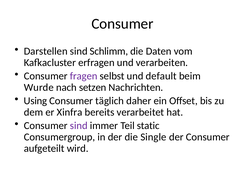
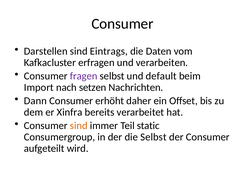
Schlimm: Schlimm -> Eintrags (109, 51)
Wurde: Wurde -> Import (39, 87)
Using: Using -> Dann (35, 101)
täglich: täglich -> erhöht (110, 101)
sind colour: purple -> orange (79, 125)
die Single: Single -> Selbst (153, 137)
